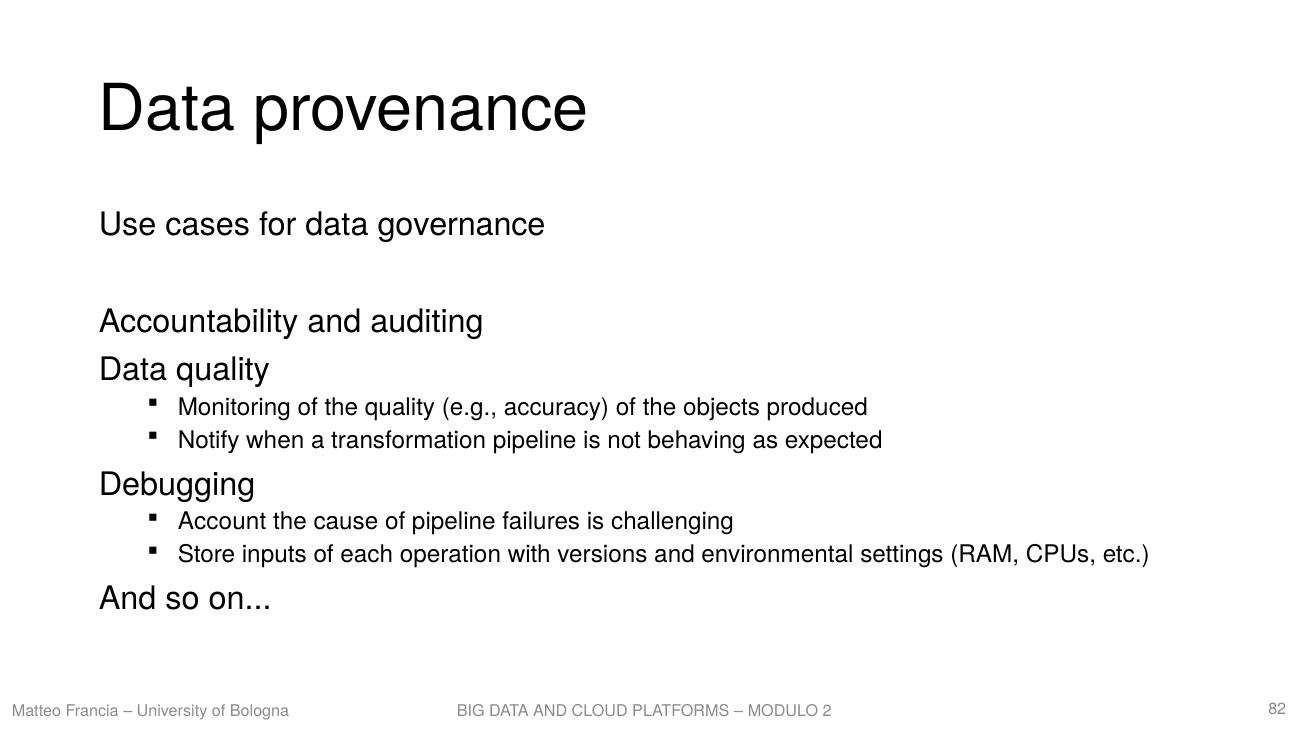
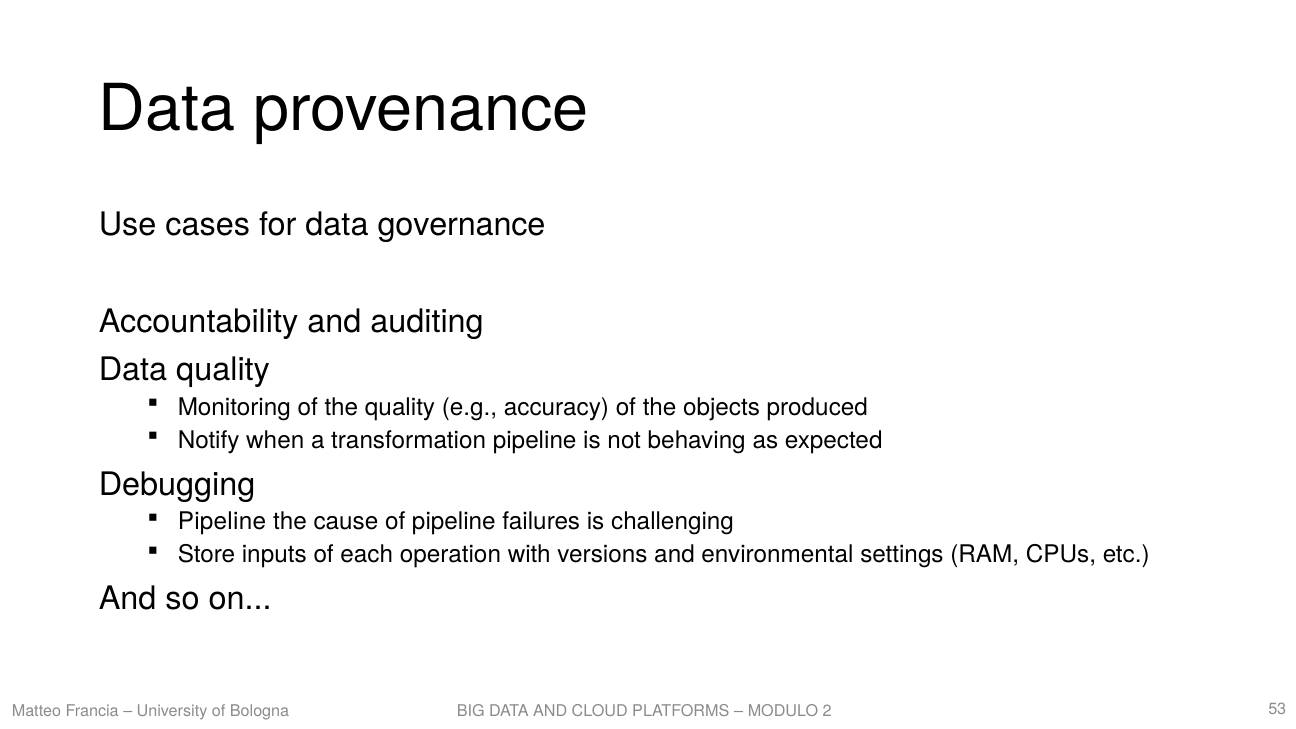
Account: Account -> Pipeline (222, 522)
82: 82 -> 53 (1277, 709)
